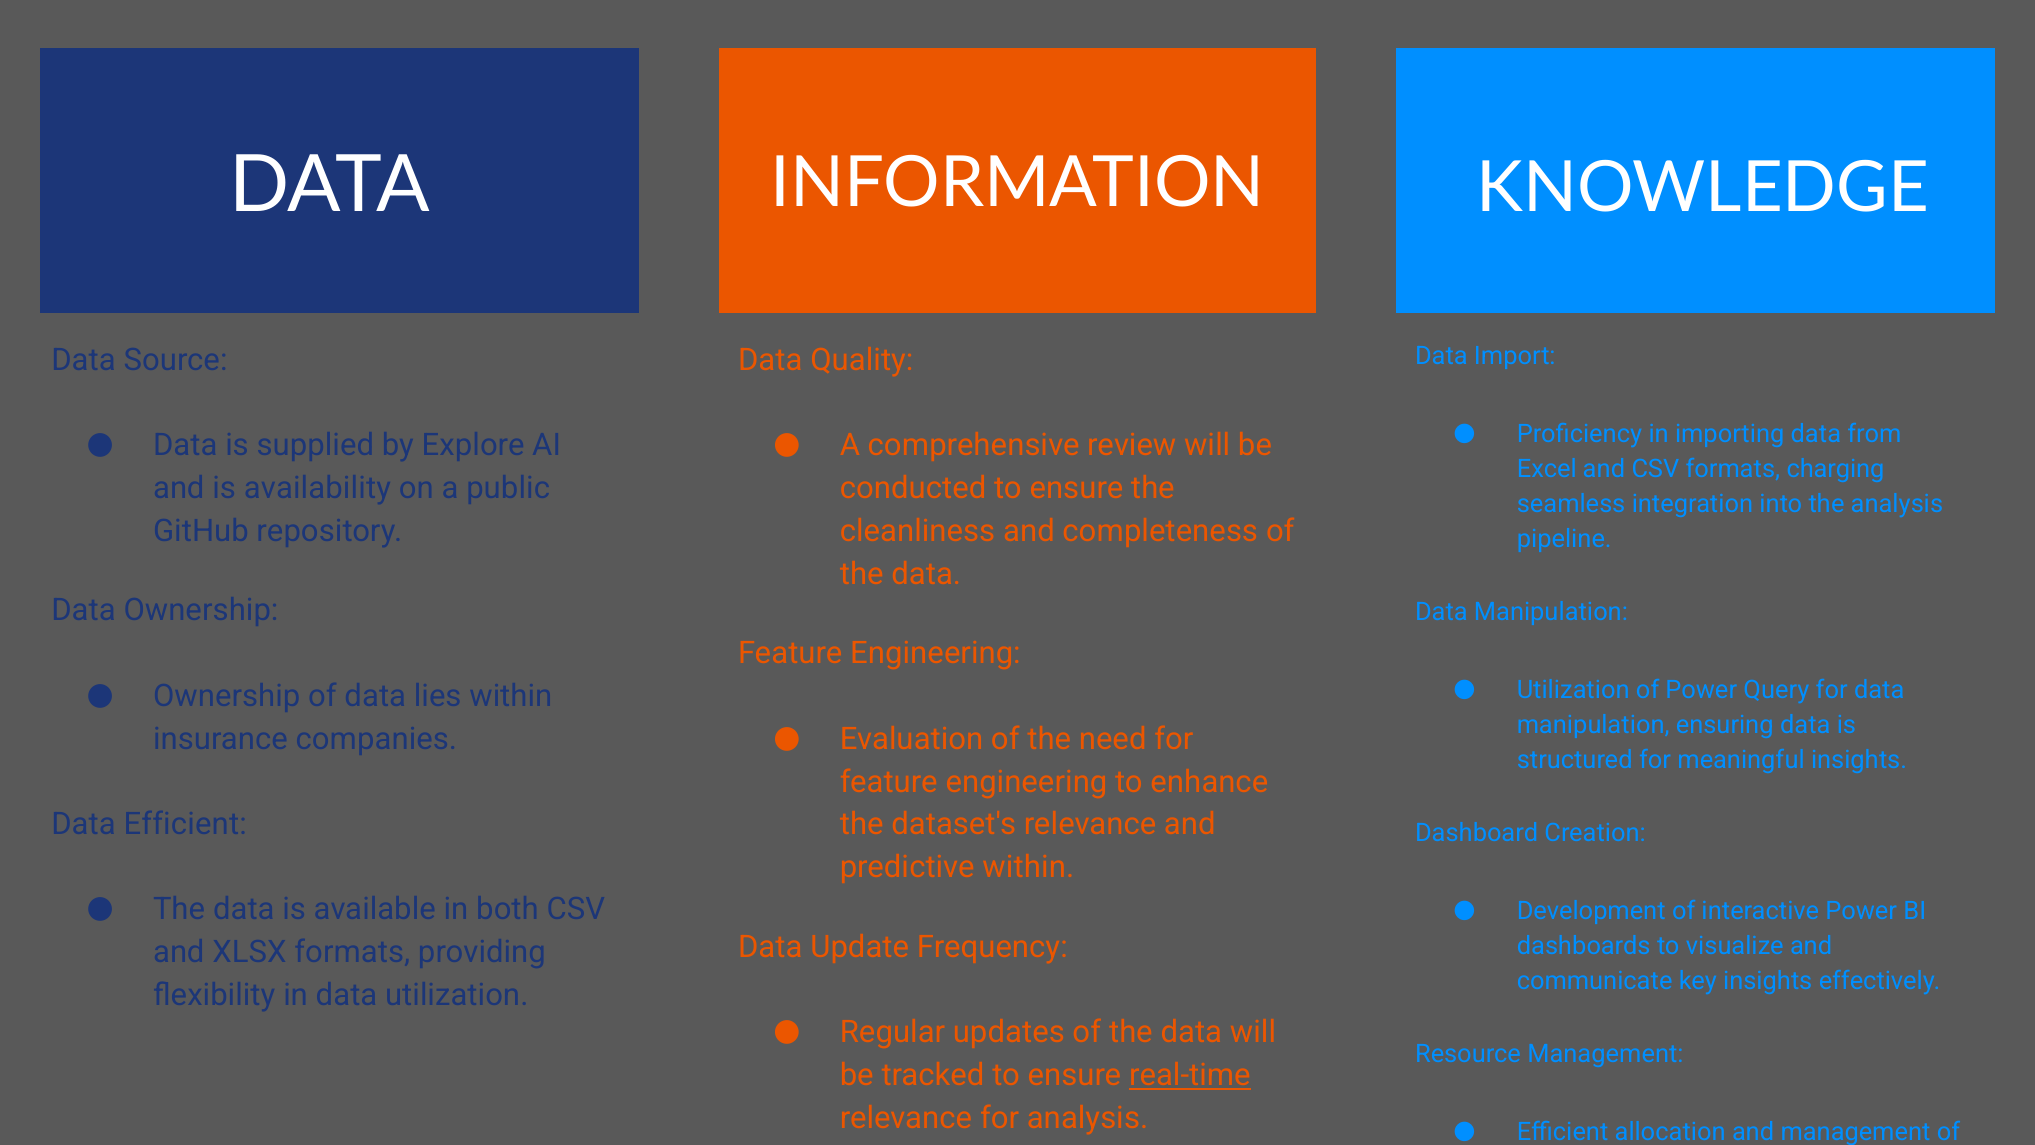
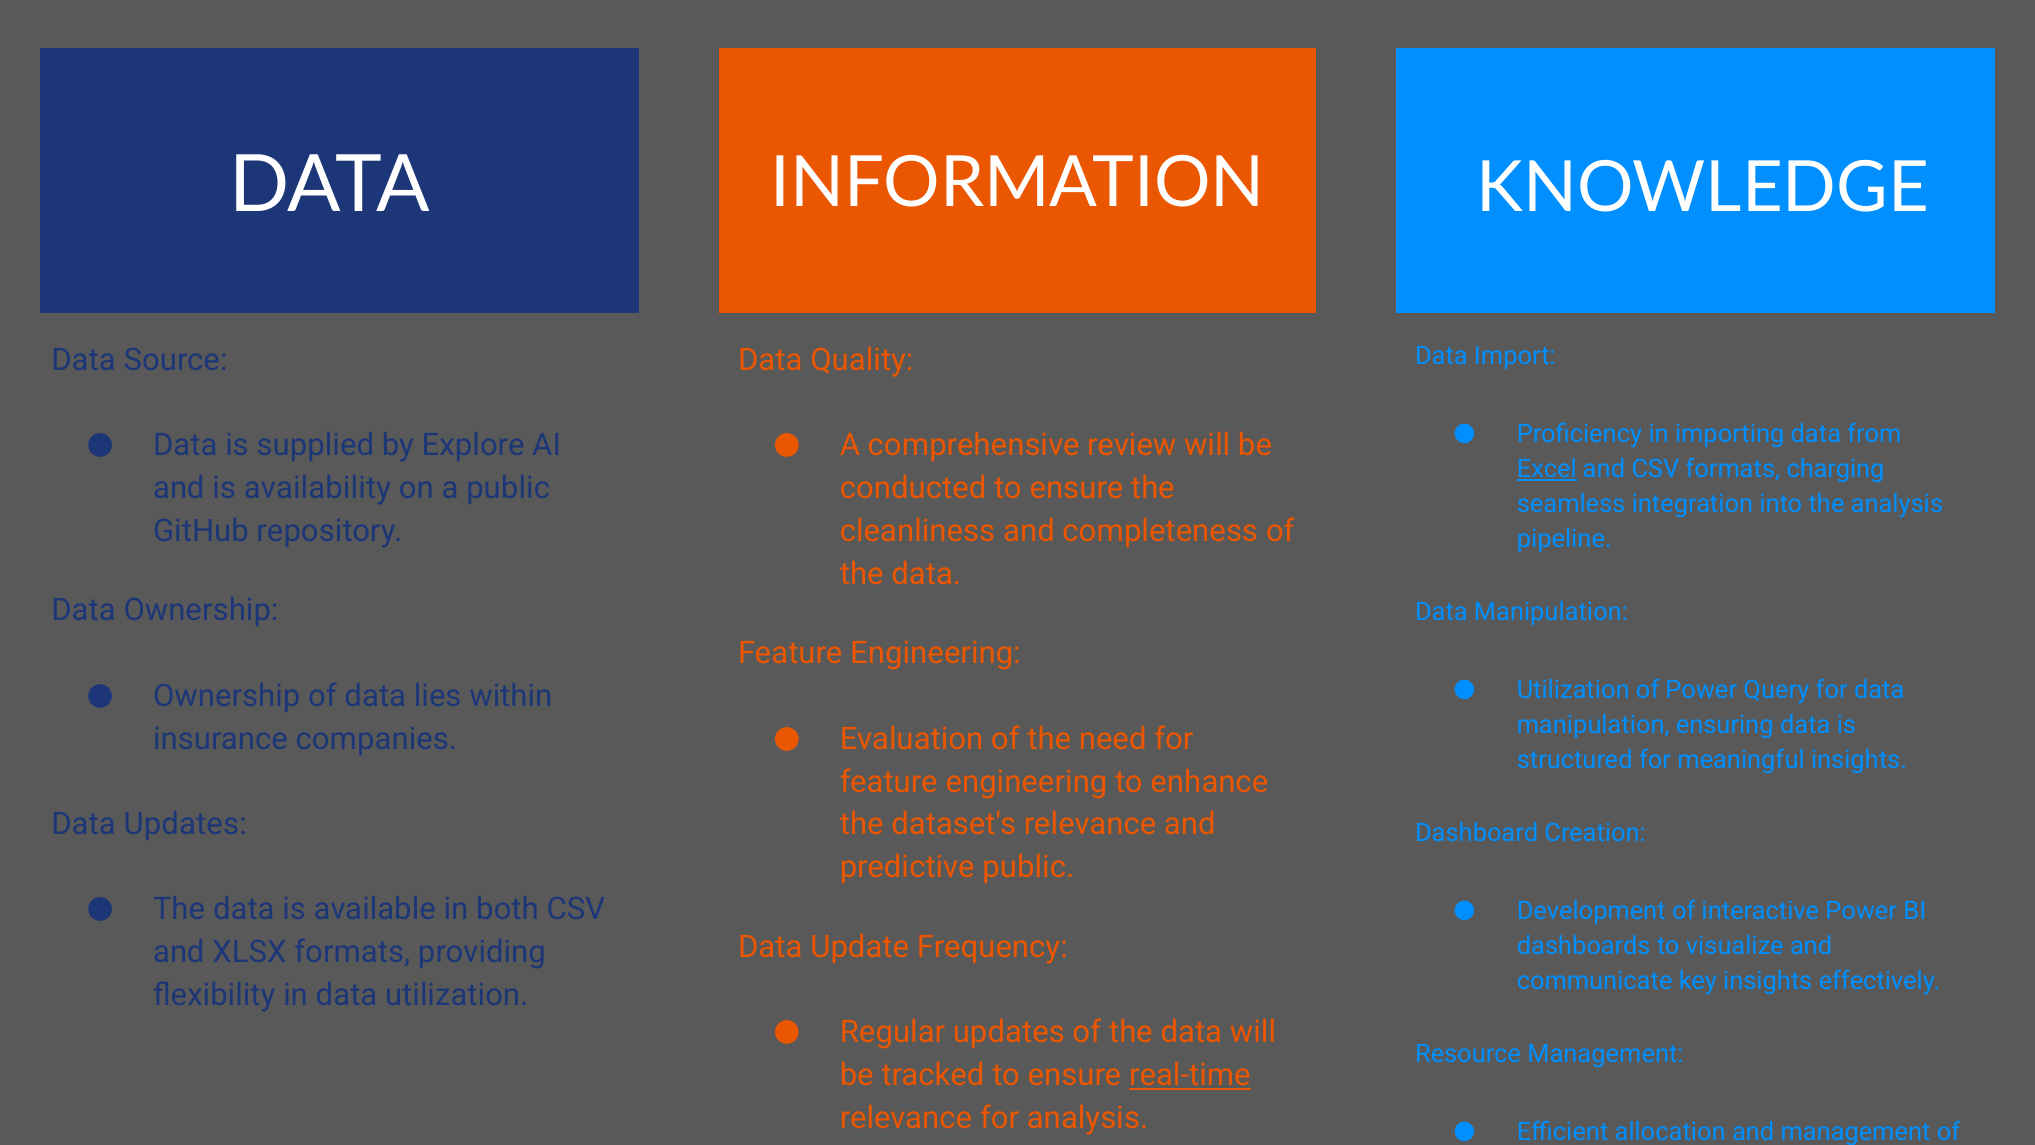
Excel underline: none -> present (1547, 469)
Data Efficient: Efficient -> Updates (185, 824)
predictive within: within -> public (1028, 867)
